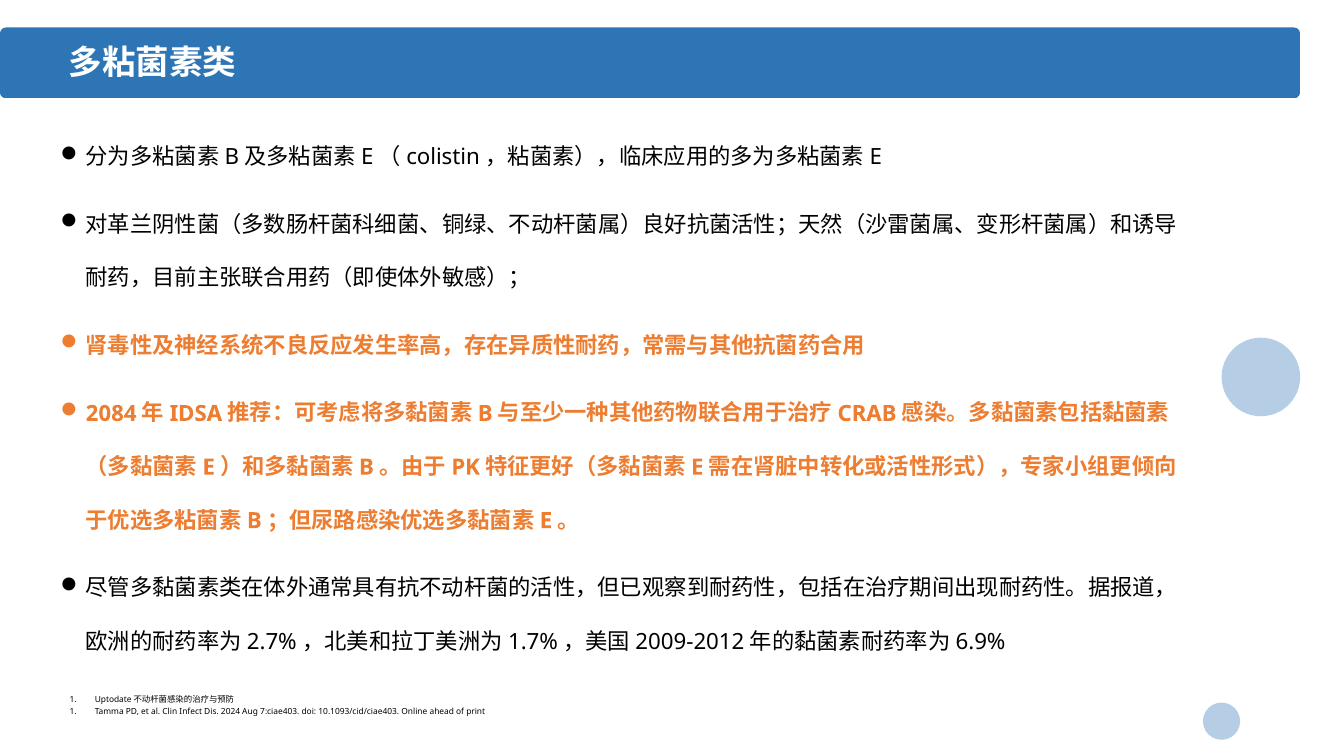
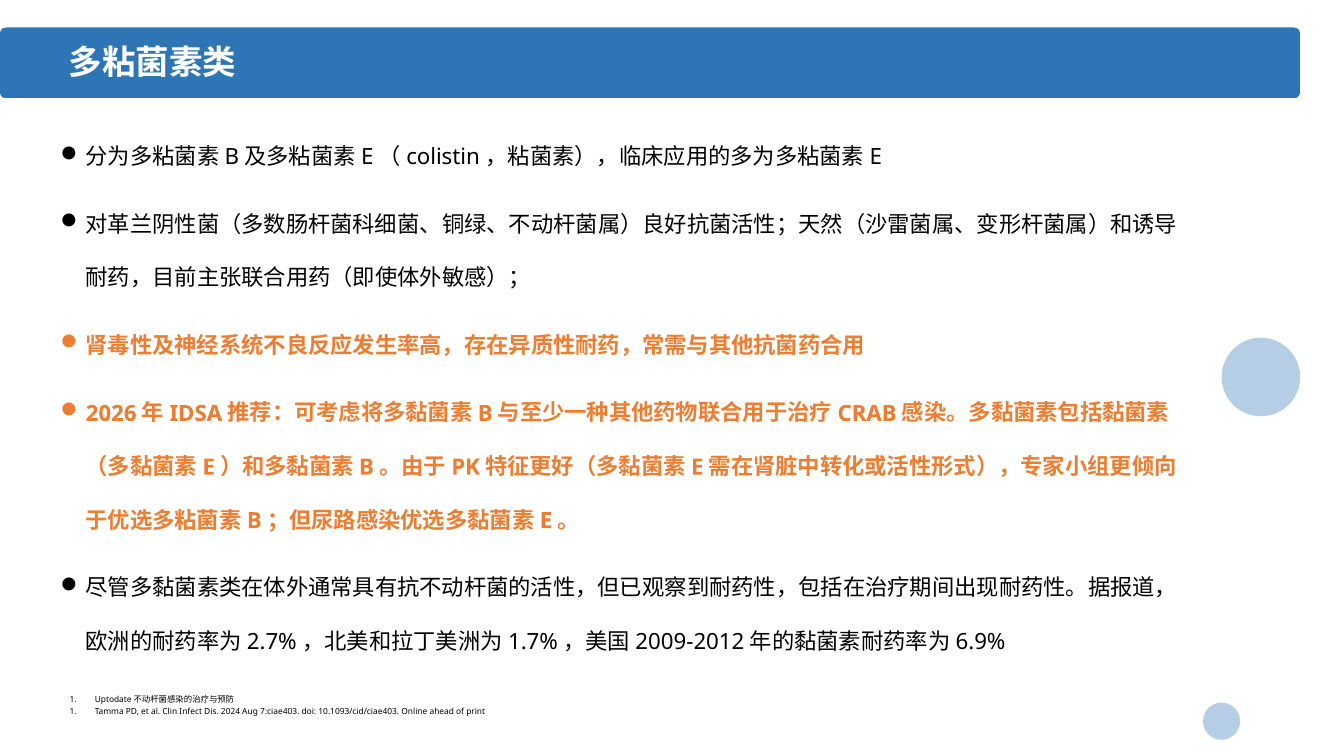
2084: 2084 -> 2026 (111, 413)
